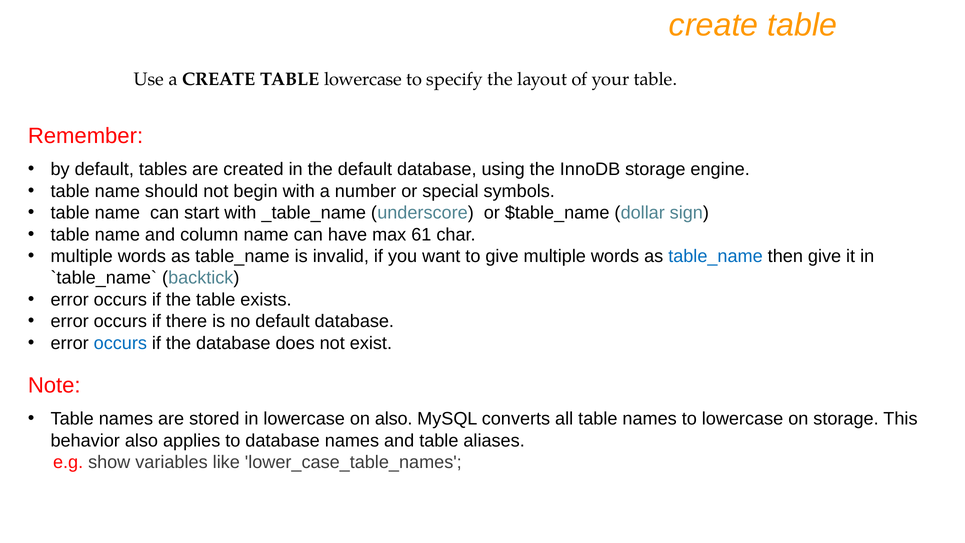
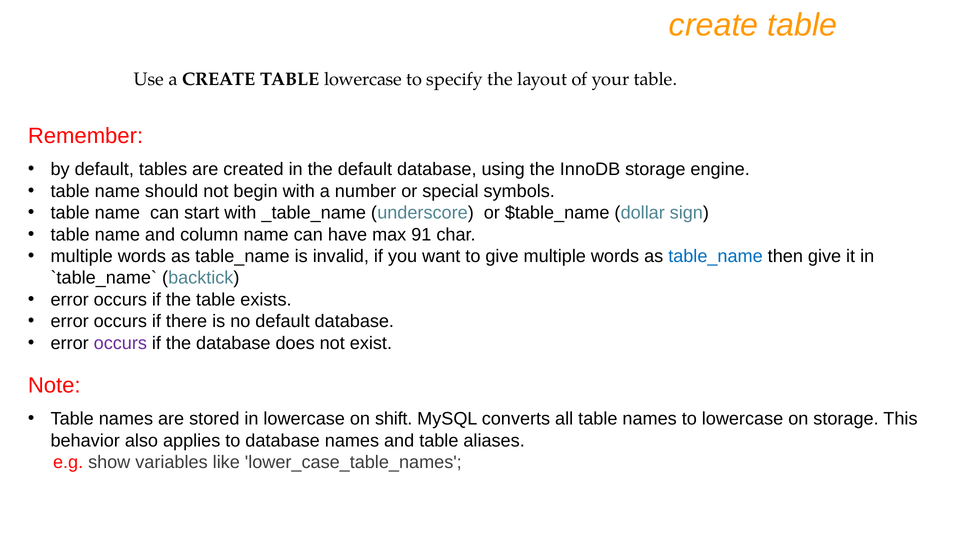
61: 61 -> 91 (421, 234)
occurs colour: blue -> purple (120, 343)
on also: also -> shift (394, 419)
